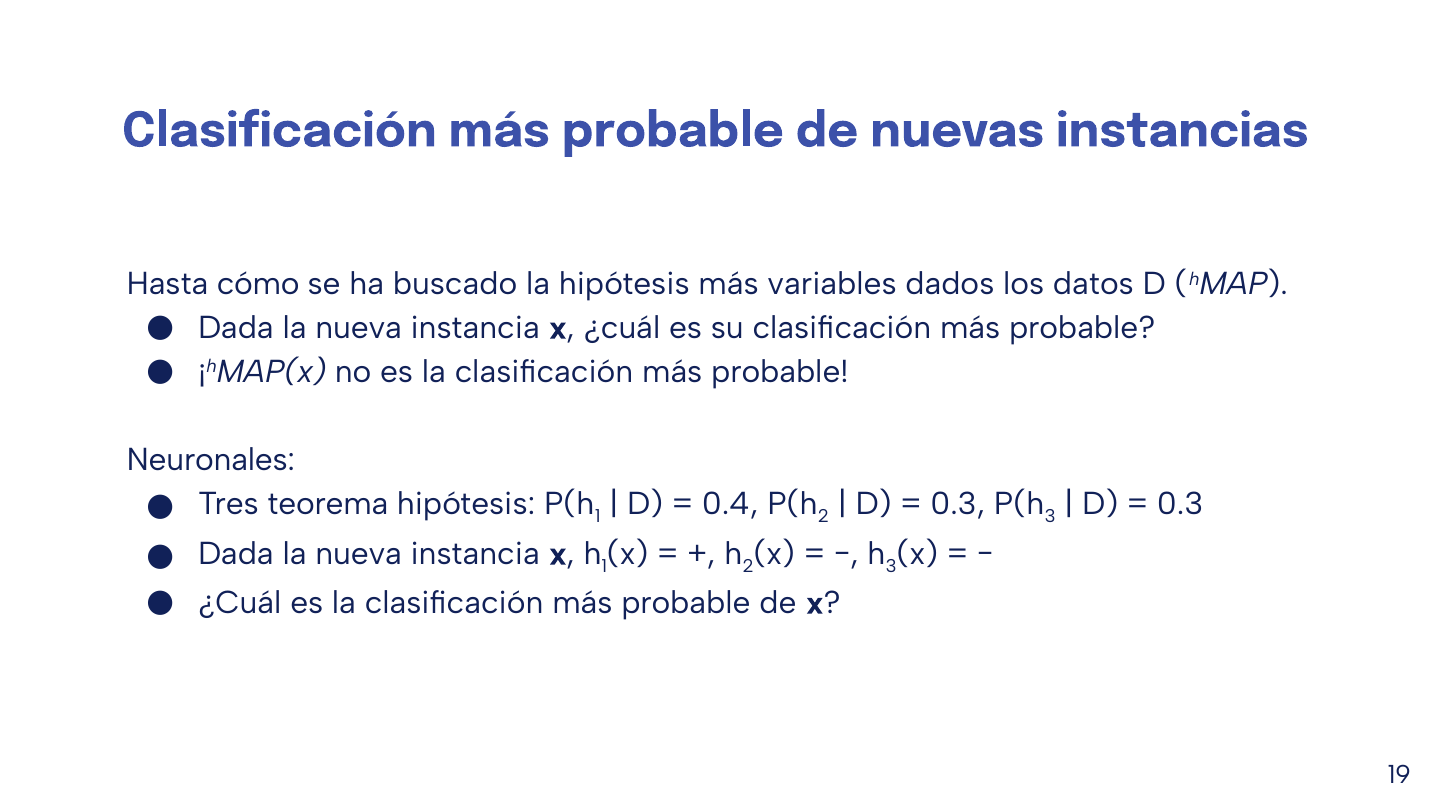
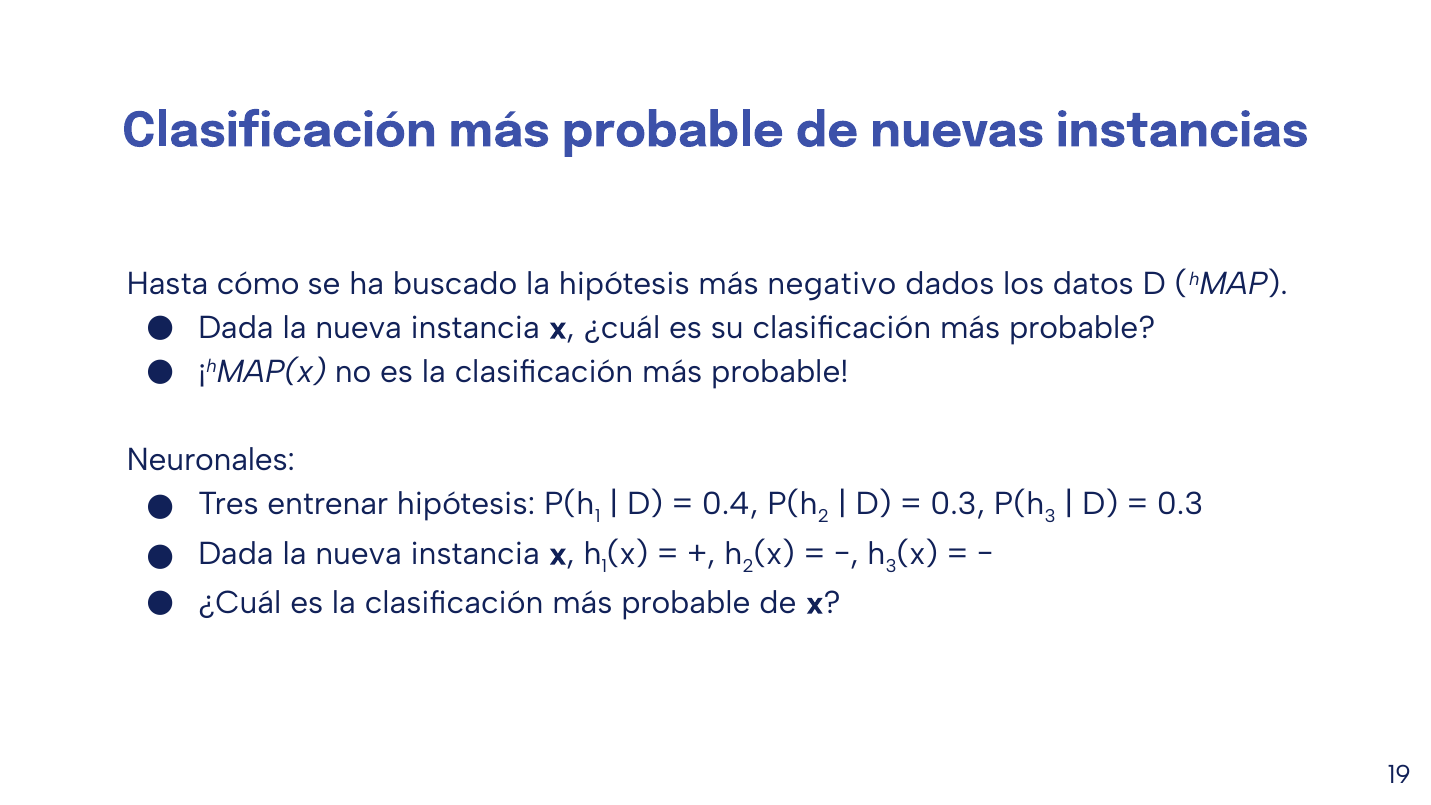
variables: variables -> negativo (832, 284)
teorema: teorema -> entrenar (328, 504)
